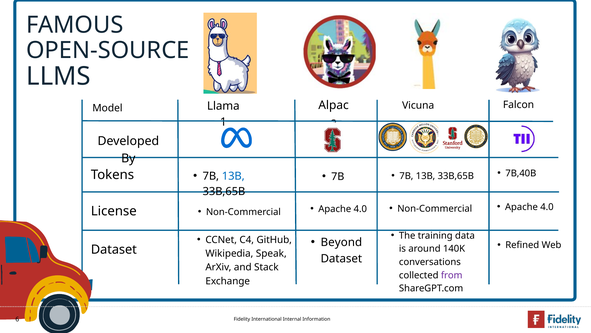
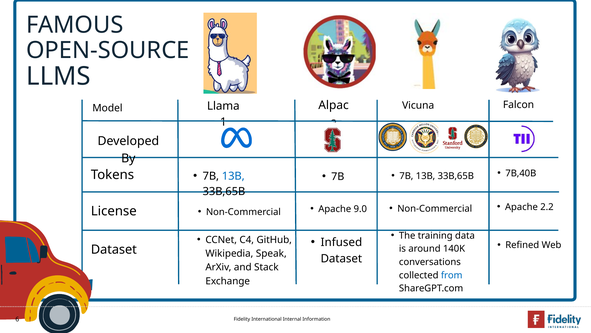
4.0: 4.0 -> 2.2 (547, 207)
4.0: 4.0 -> 9.0 (360, 209)
Beyond: Beyond -> Infused (341, 242)
from colour: purple -> blue (452, 275)
